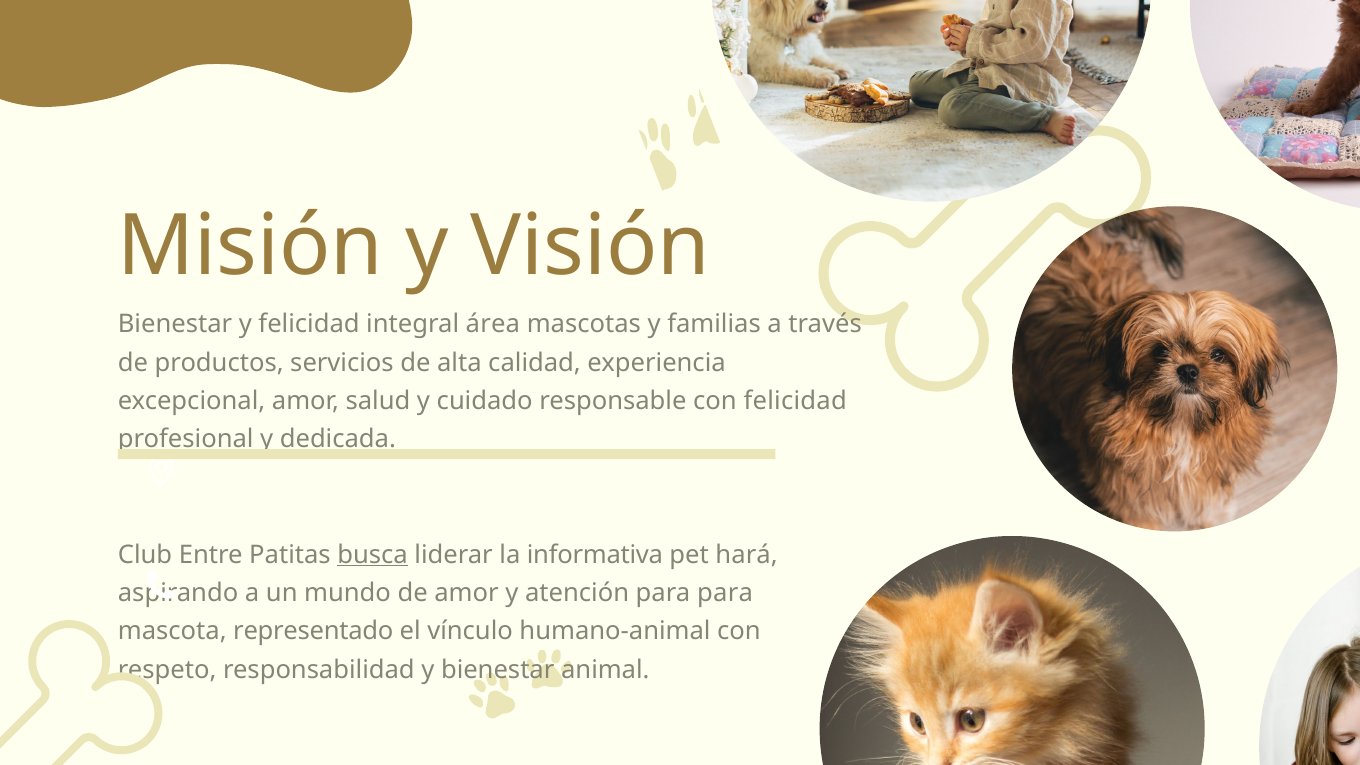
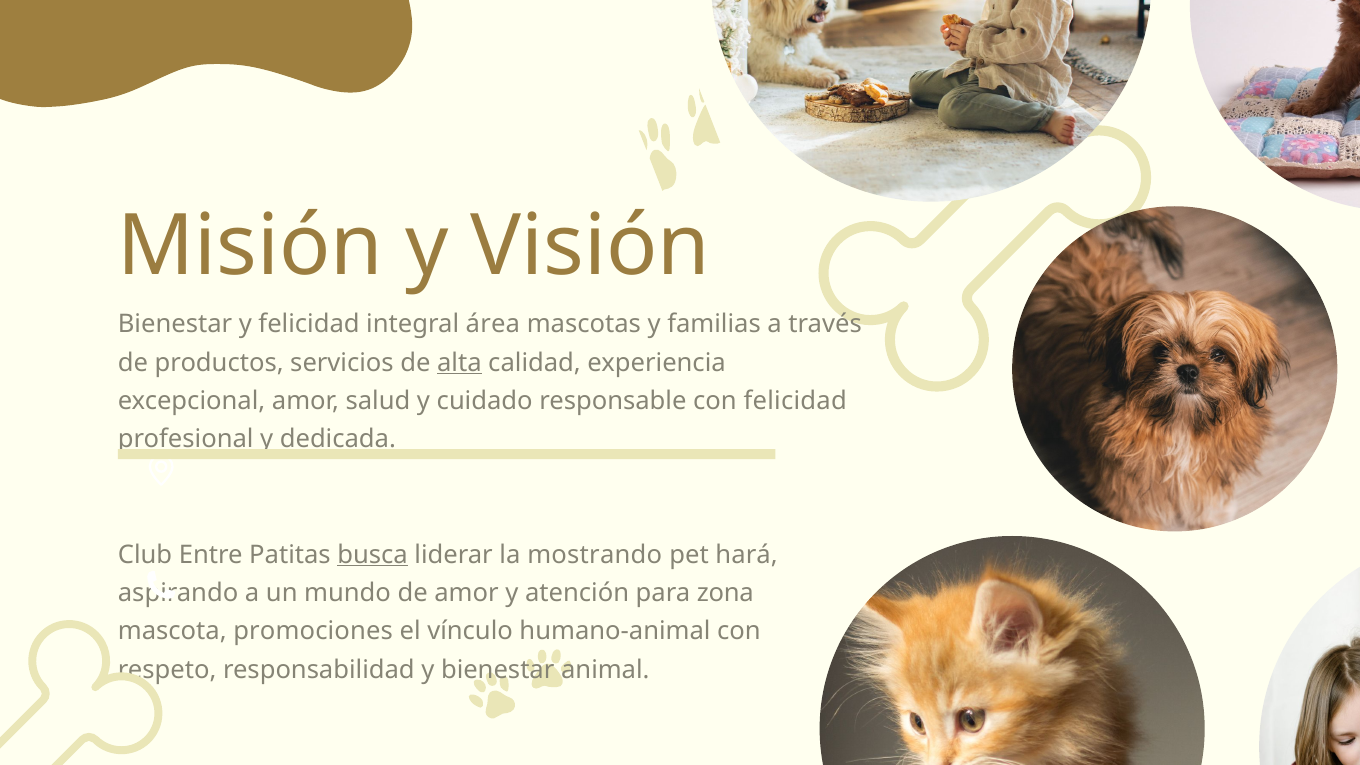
alta underline: none -> present (459, 363)
informativa: informativa -> mostrando (595, 555)
para para: para -> zona (725, 593)
representado: representado -> promociones (313, 631)
